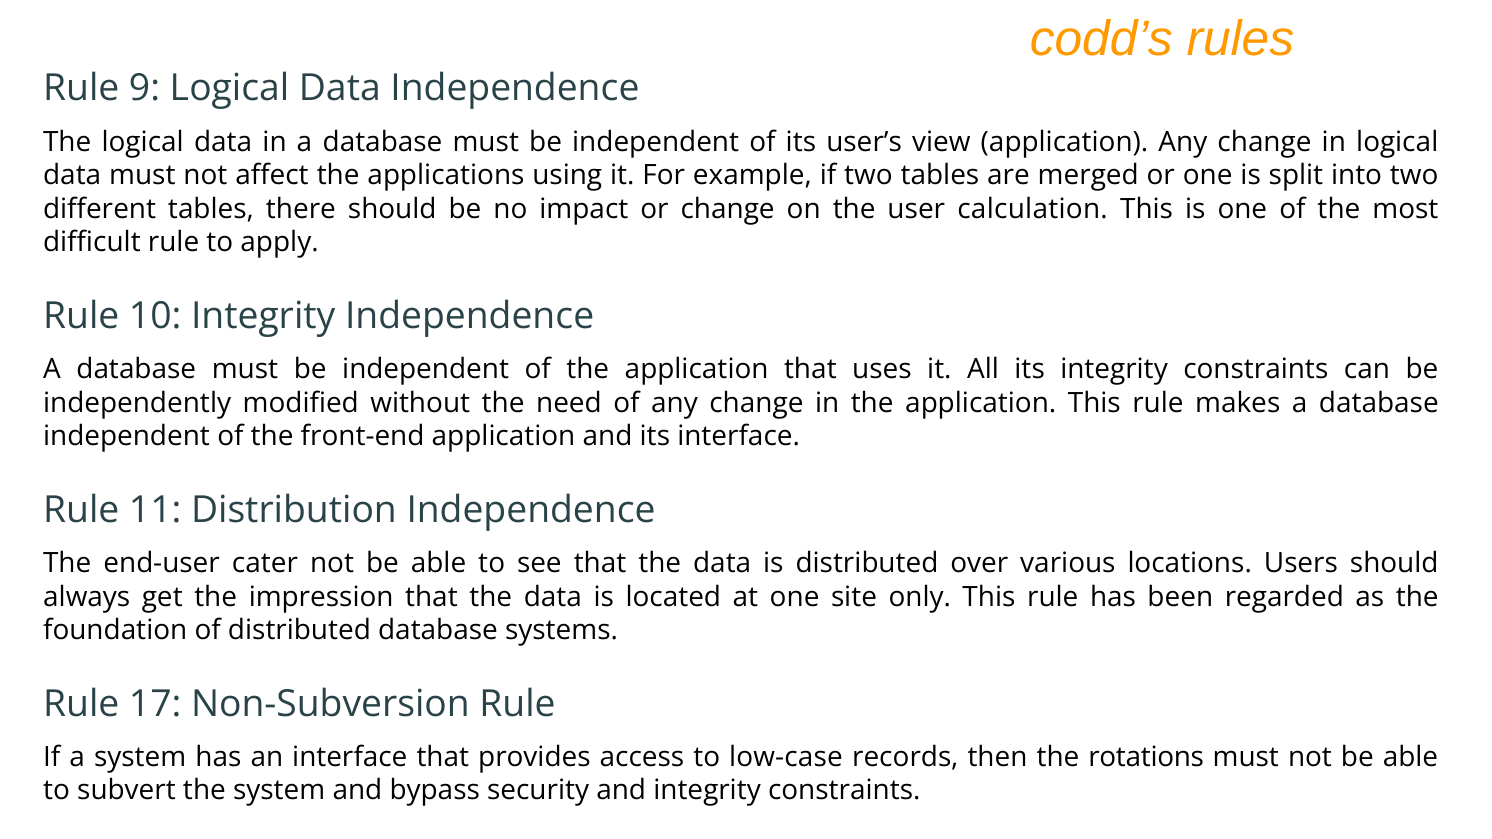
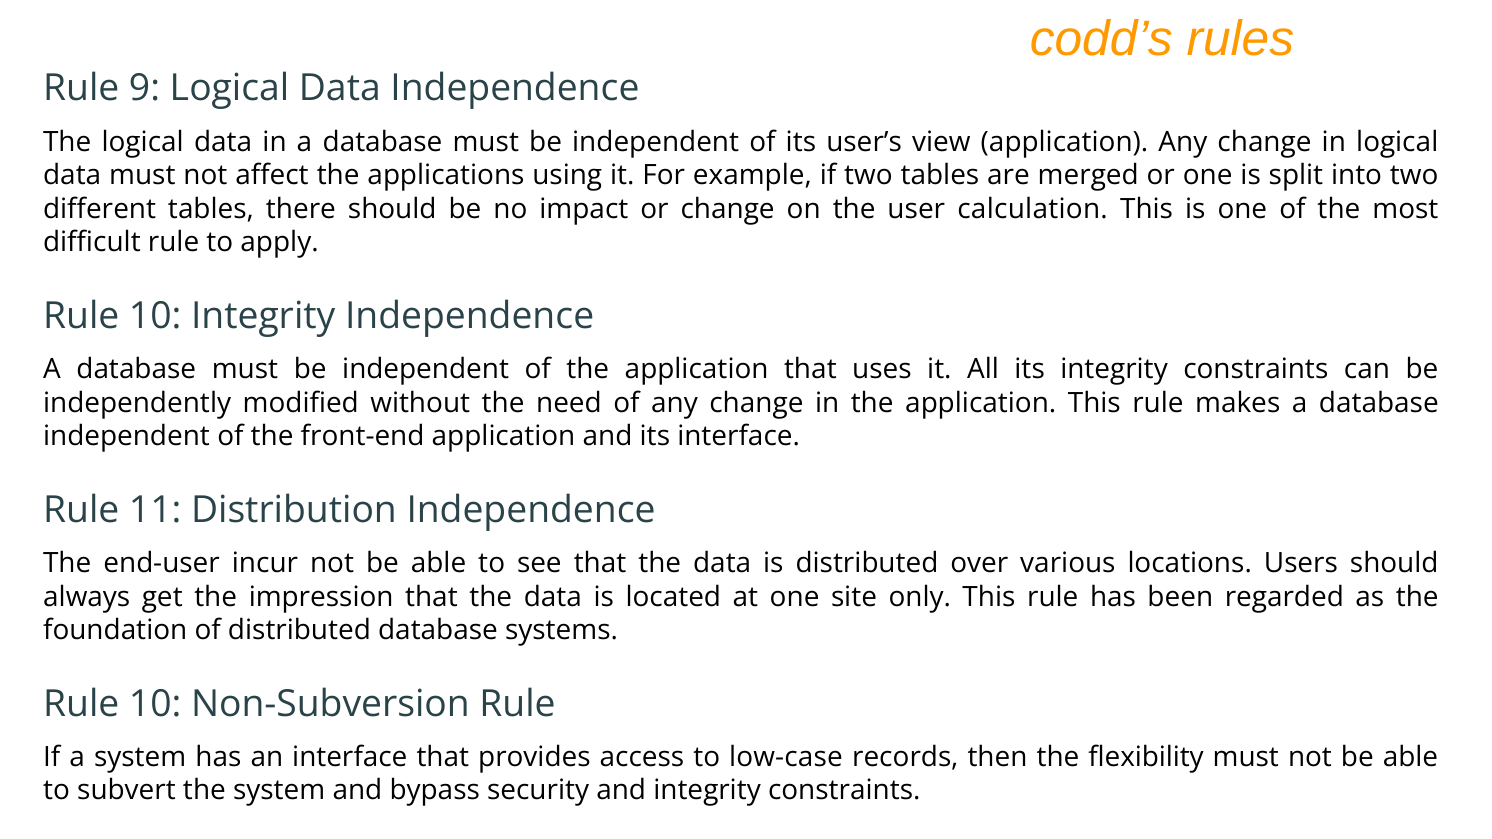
cater: cater -> incur (265, 563)
17: 17 -> 10 (155, 704)
rotations: rotations -> flexibility (1146, 757)
